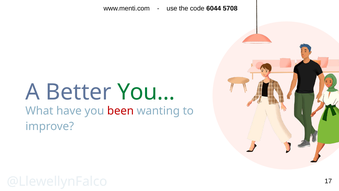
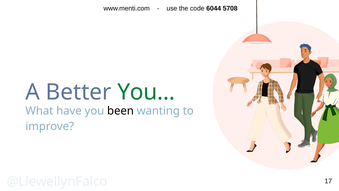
been colour: red -> black (120, 111)
